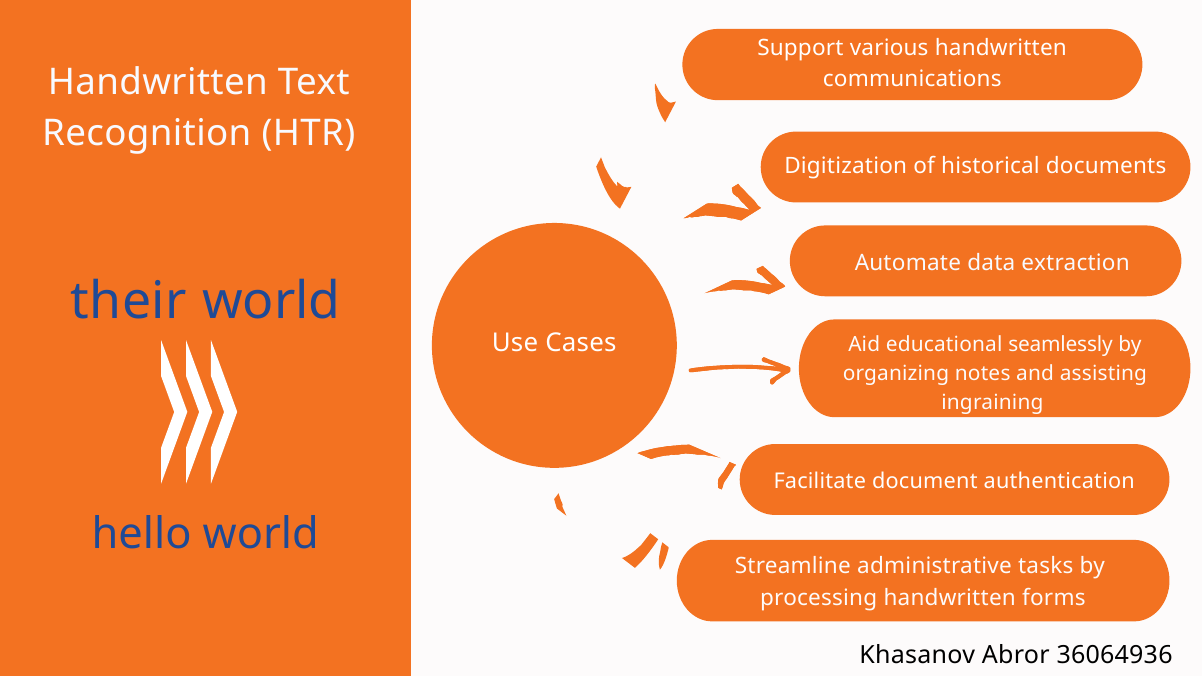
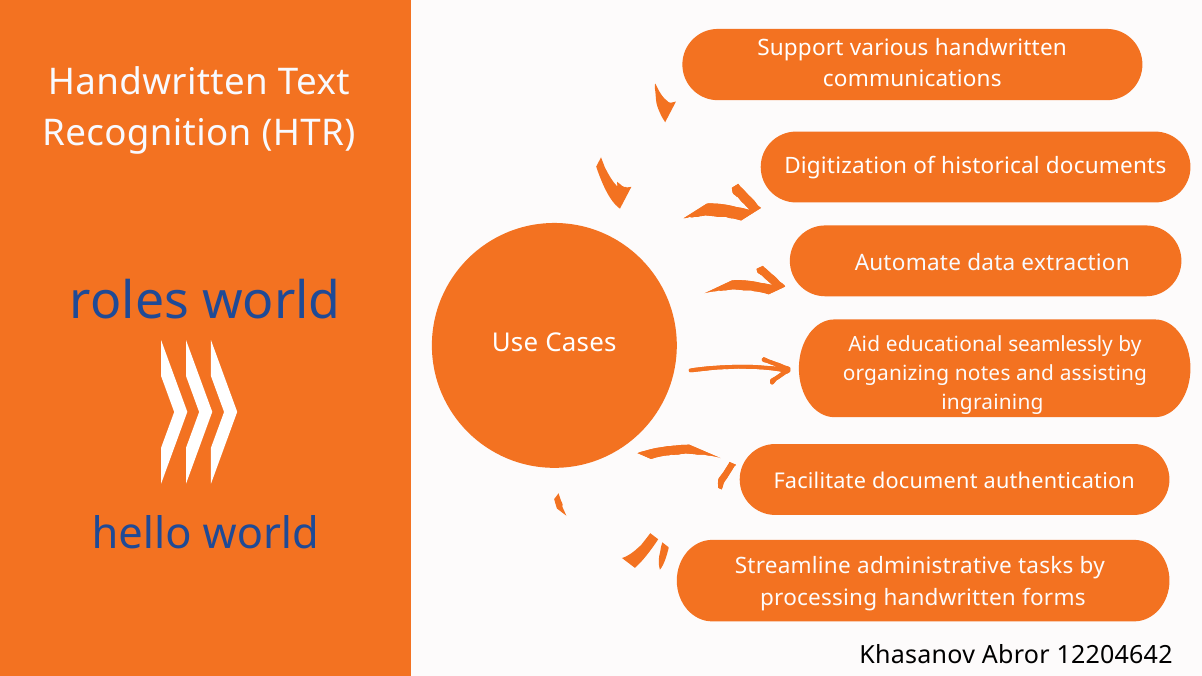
their: their -> roles (129, 302)
36064936: 36064936 -> 12204642 (1115, 655)
